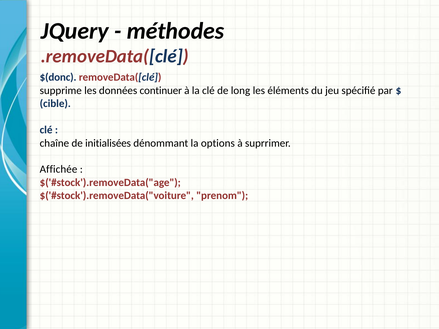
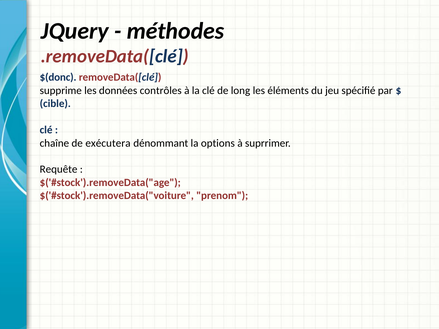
continuer: continuer -> contrôles (161, 90)
initialisées: initialisées -> exécutera (108, 143)
Affichée: Affichée -> Requête (59, 170)
